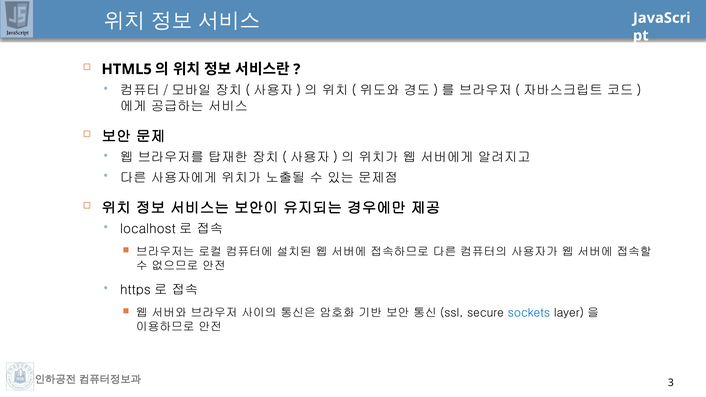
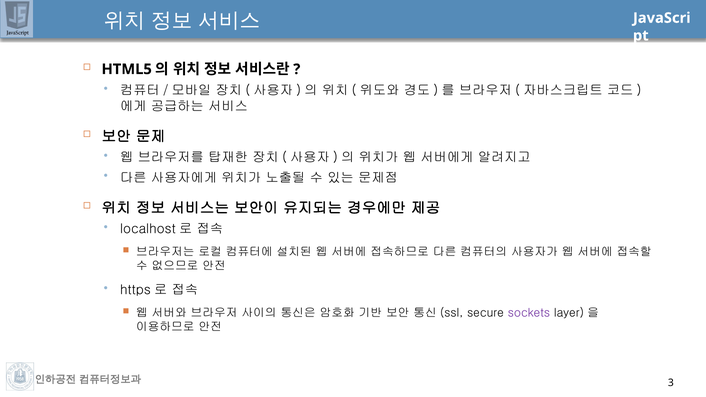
sockets colour: blue -> purple (529, 313)
